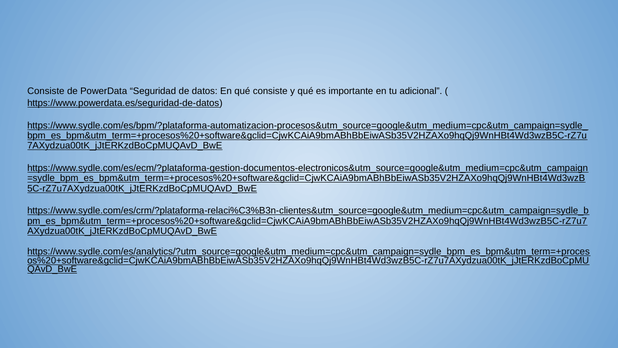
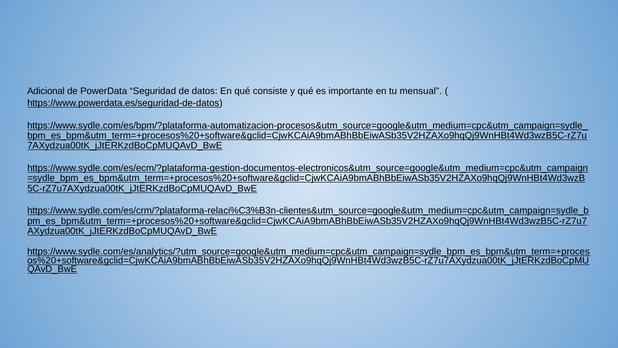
Consiste: Consiste -> Adicional (46, 91)
adicional: adicional -> mensual (421, 91)
